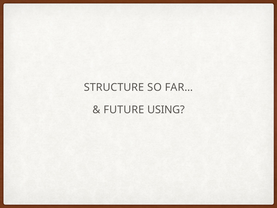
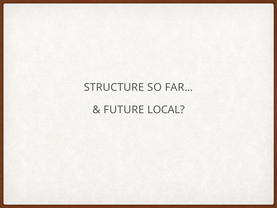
USING: USING -> LOCAL (166, 110)
